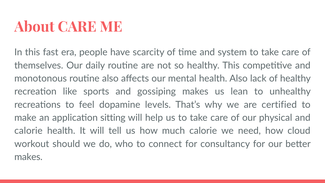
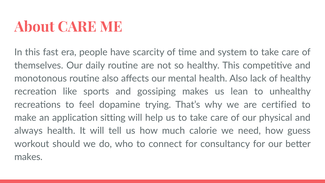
levels: levels -> trying (158, 105)
calorie: calorie -> always (28, 131)
cloud: cloud -> guess (299, 131)
